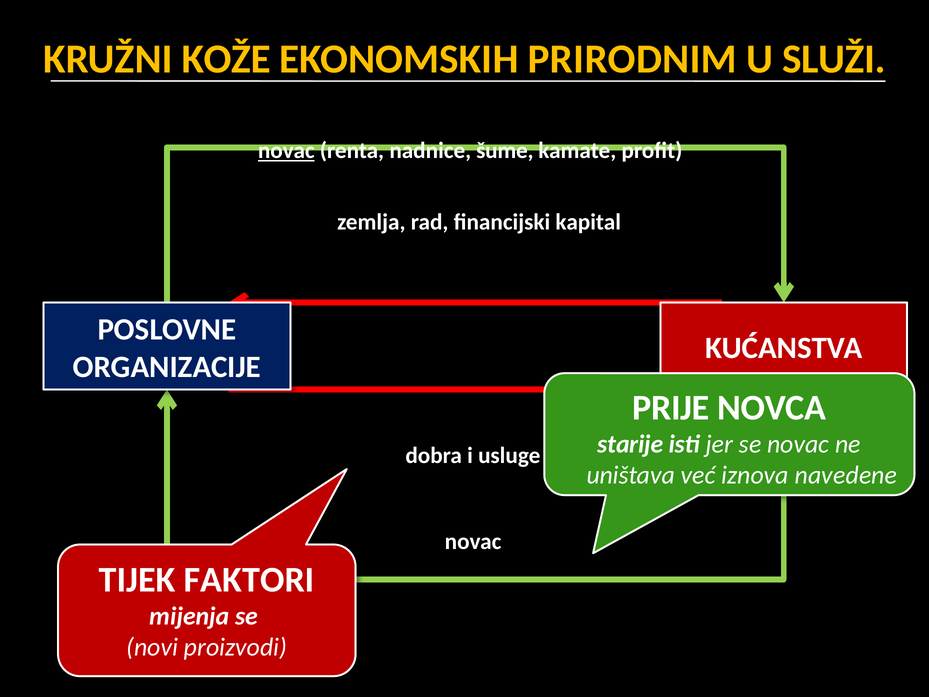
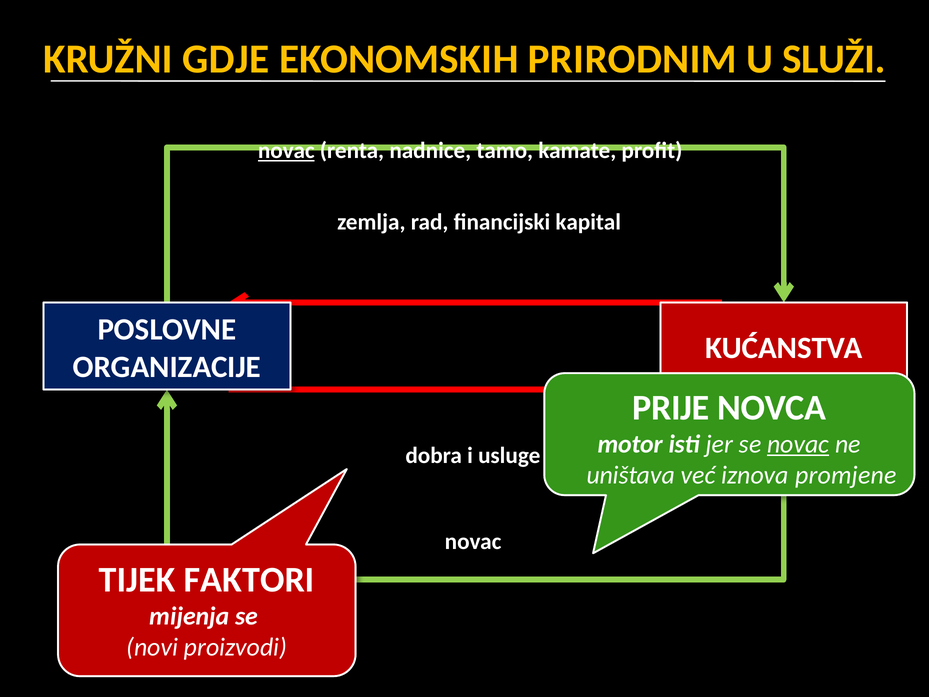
KOŽE: KOŽE -> GDJE (226, 59)
šume: šume -> tamo (505, 151)
starije: starije -> motor (630, 444)
novac underline: none -> present (798, 444)
navedene: navedene -> promjene (846, 475)
